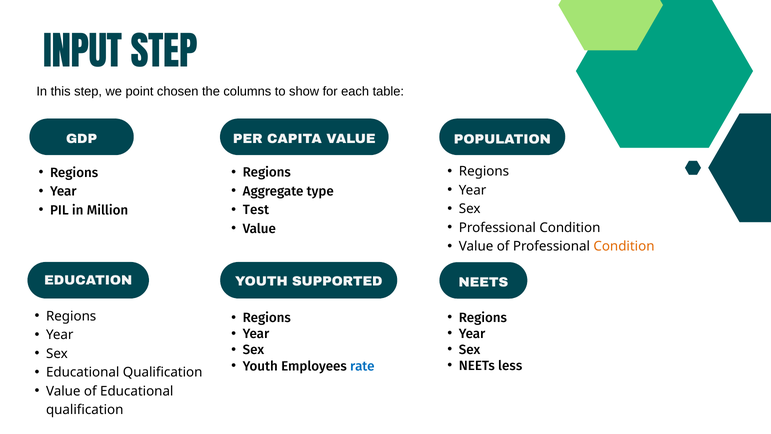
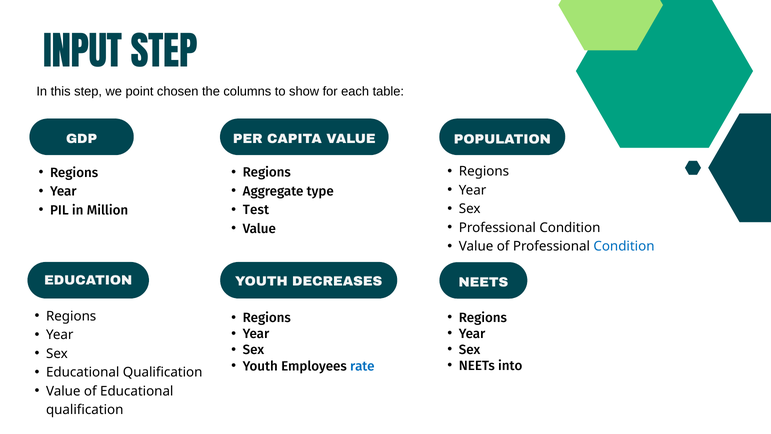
Condition colour: orange -> blue (624, 246)
SUPPORTED: SUPPORTED -> DECREASES (337, 281)
less: less -> into (510, 366)
